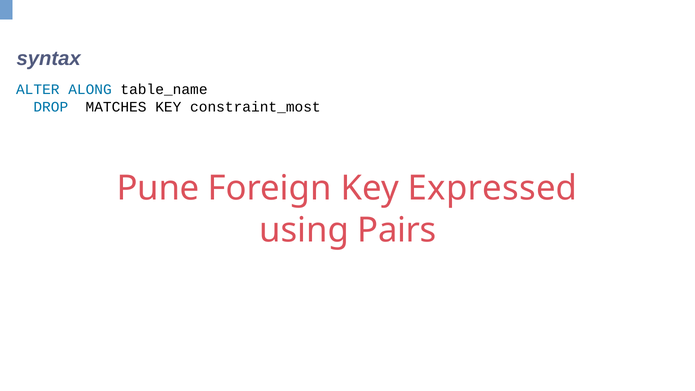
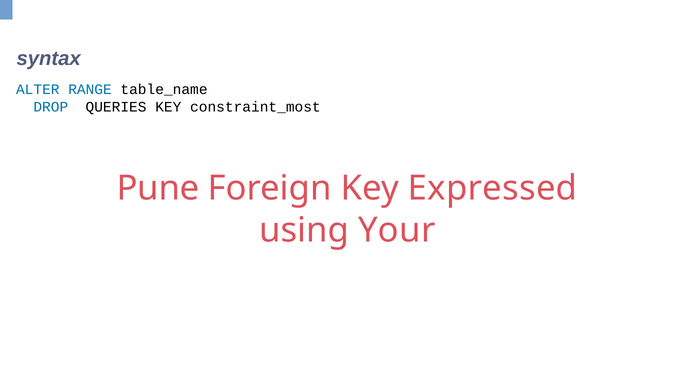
ALONG: ALONG -> RANGE (90, 89)
MATCHES: MATCHES -> QUERIES (116, 107)
Pairs: Pairs -> Your (397, 230)
